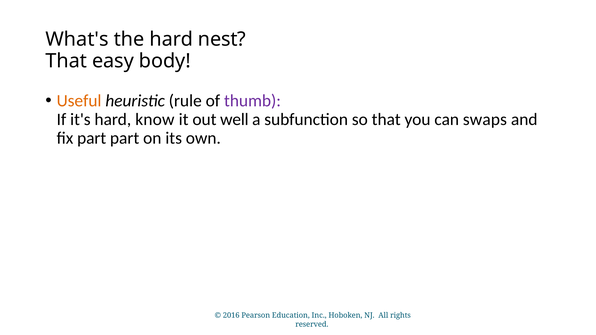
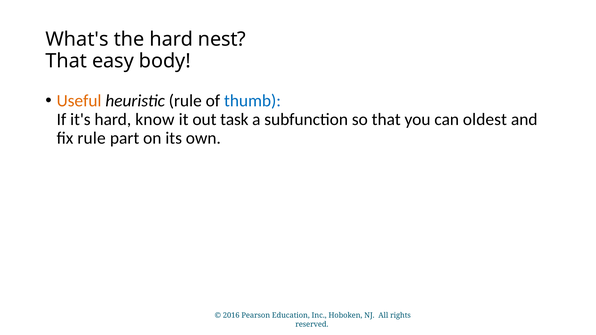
thumb colour: purple -> blue (253, 101)
well: well -> task (234, 120)
swaps: swaps -> oldest (485, 120)
fix part: part -> rule (92, 138)
